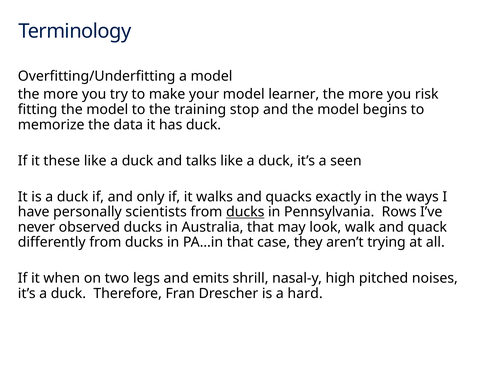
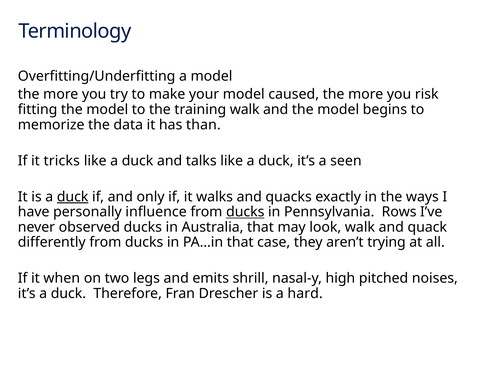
learner: learner -> caused (294, 94)
training stop: stop -> walk (245, 110)
has duck: duck -> than (203, 125)
these: these -> tricks (62, 161)
duck underline: none -> present (73, 197)
scientists: scientists -> influence (156, 212)
